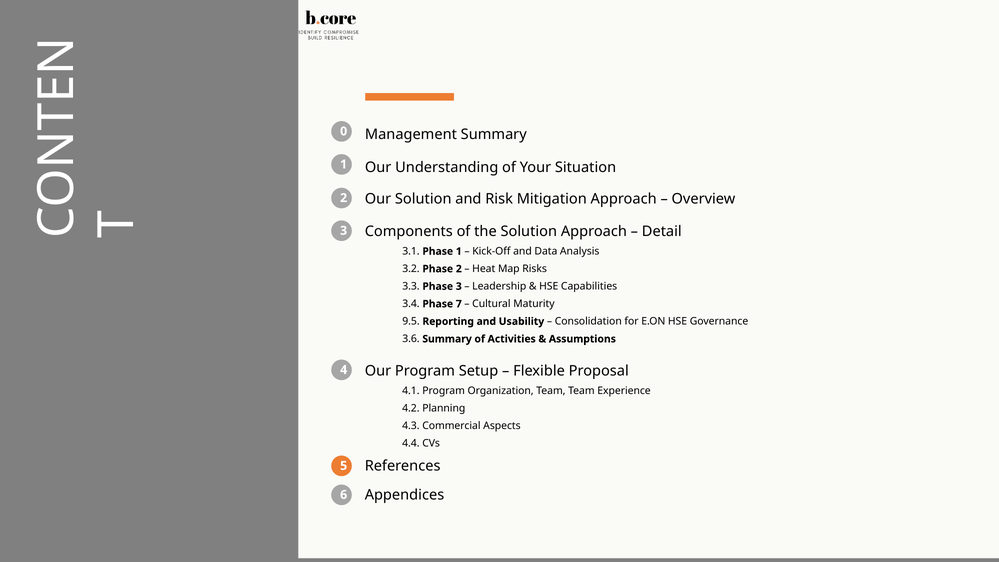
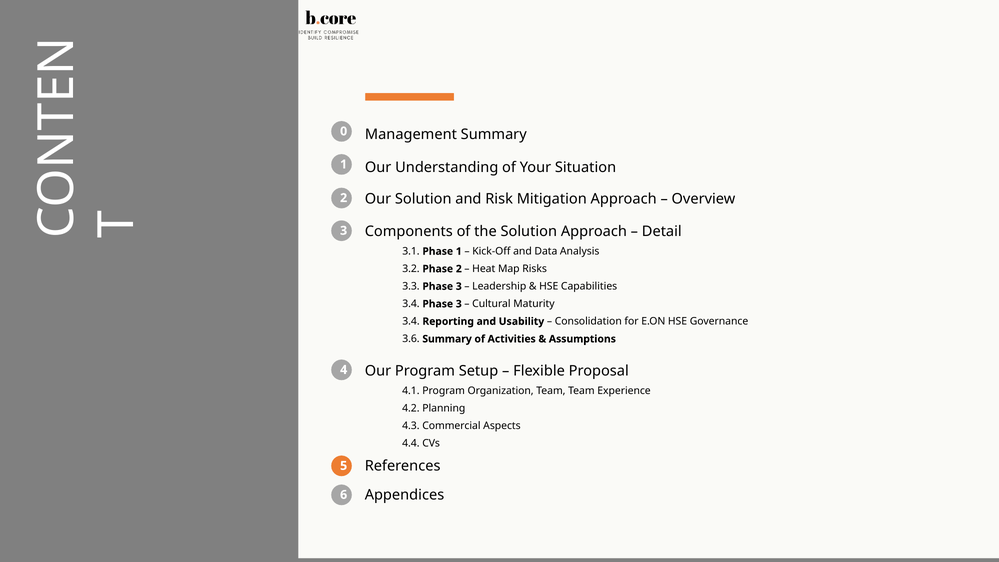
3.4 Phase 7: 7 -> 3 (459, 304)
9.5: 9.5 -> 3.4 (411, 321)
